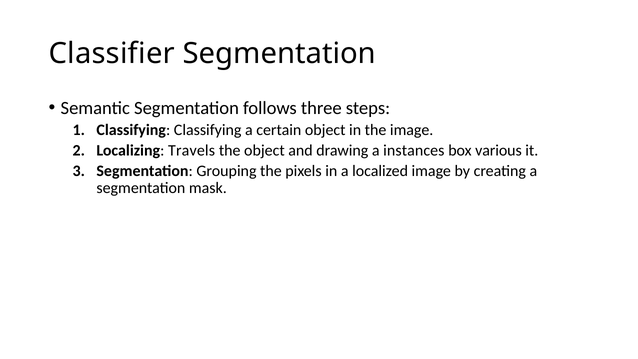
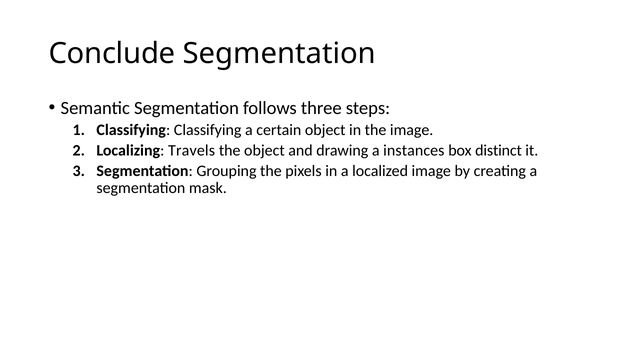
Classifier: Classifier -> Conclude (112, 54)
various: various -> distinct (499, 150)
